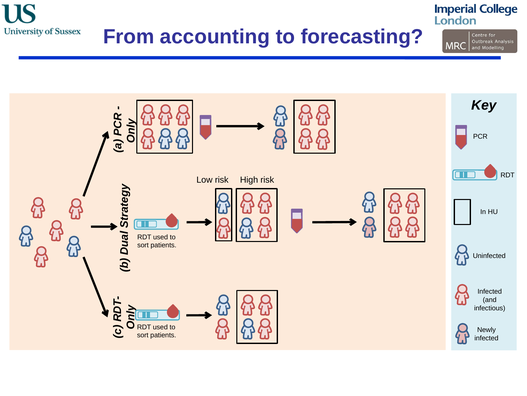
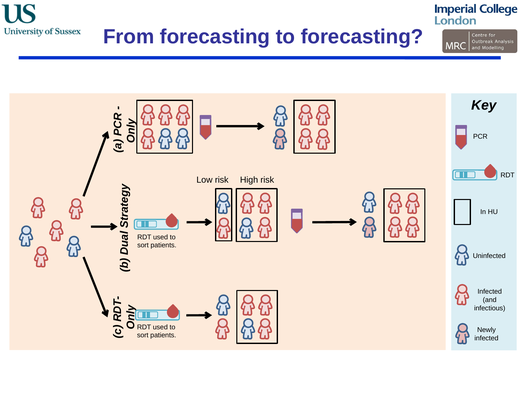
From accounting: accounting -> forecasting (215, 37)
